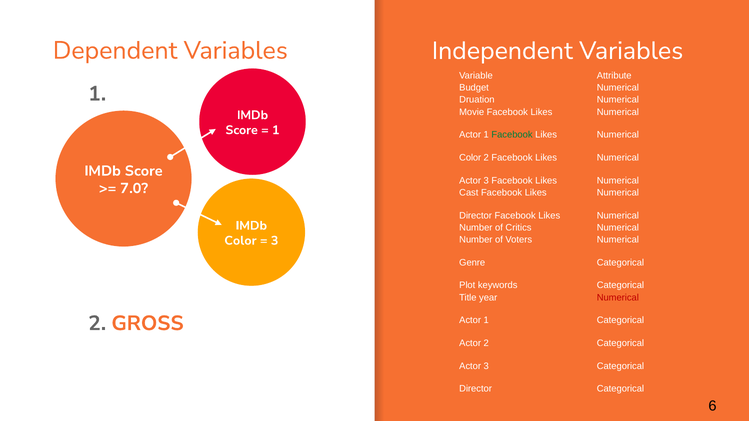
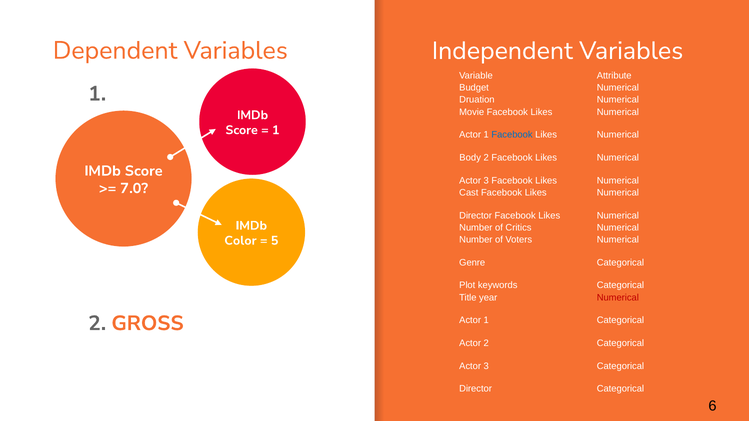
Facebook colour: green -> blue (512, 135)
Color: Color -> Body (470, 158)
3: 3 -> 5 (275, 241)
